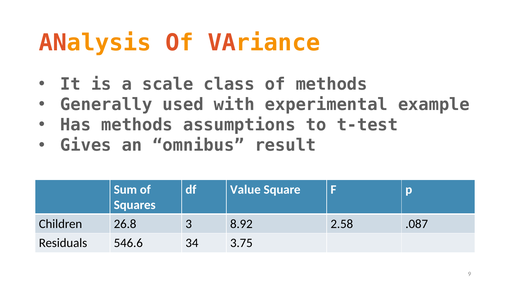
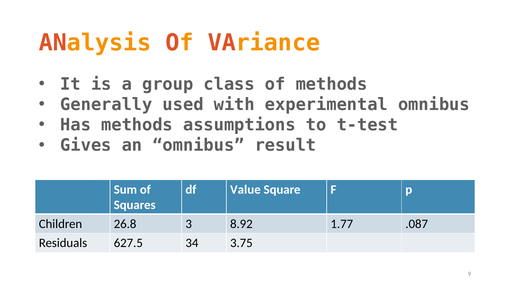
scale: scale -> group (168, 84)
experimental example: example -> omnibus (434, 104)
2.58: 2.58 -> 1.77 (342, 224)
546.6: 546.6 -> 627.5 (128, 243)
